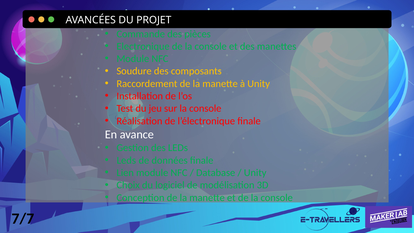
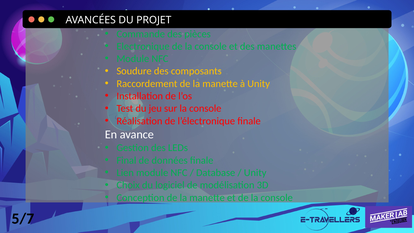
Leds: Leds -> Final (126, 160)
7/7: 7/7 -> 5/7 (23, 219)
